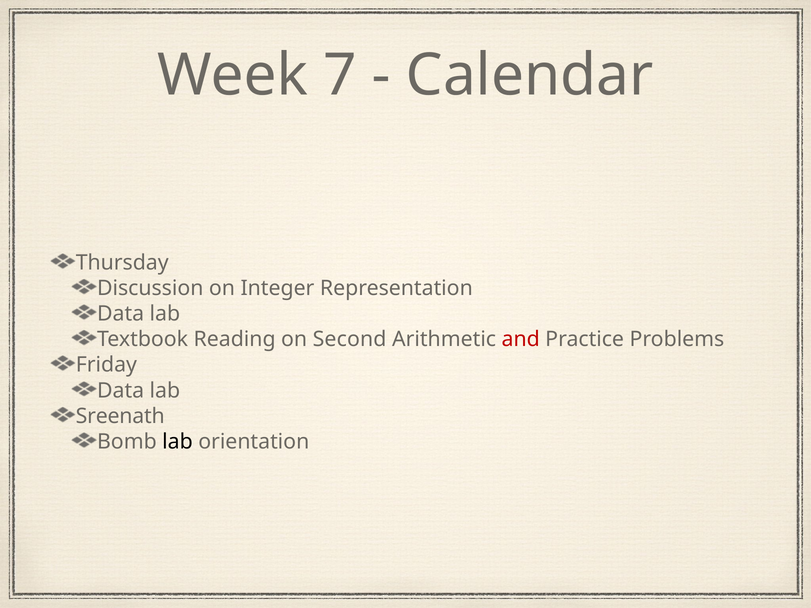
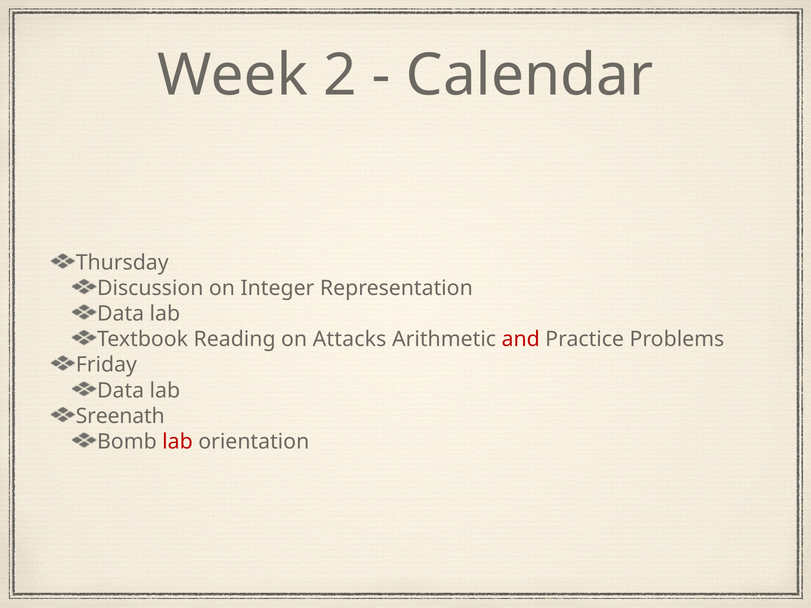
7: 7 -> 2 (340, 75)
Second: Second -> Attacks (350, 340)
lab colour: black -> red (178, 442)
